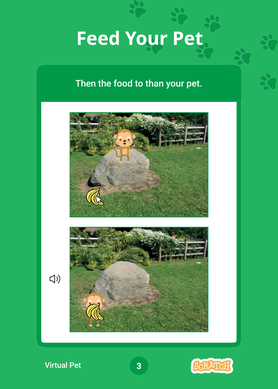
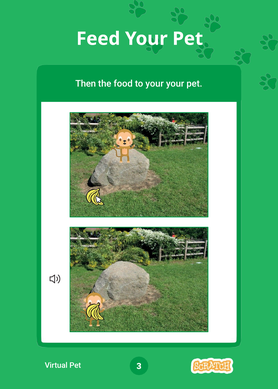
to than: than -> your (155, 84)
